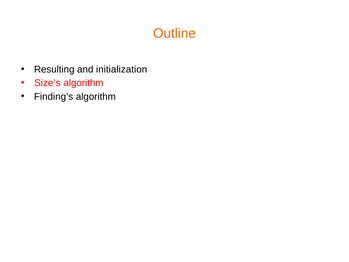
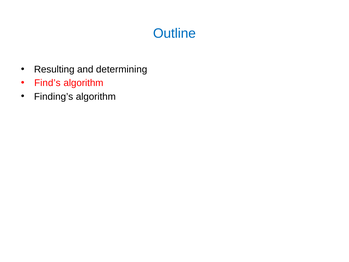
Outline colour: orange -> blue (174, 33)
initialization: initialization -> determining (122, 69)
Size’s: Size’s -> Find’s (47, 83)
